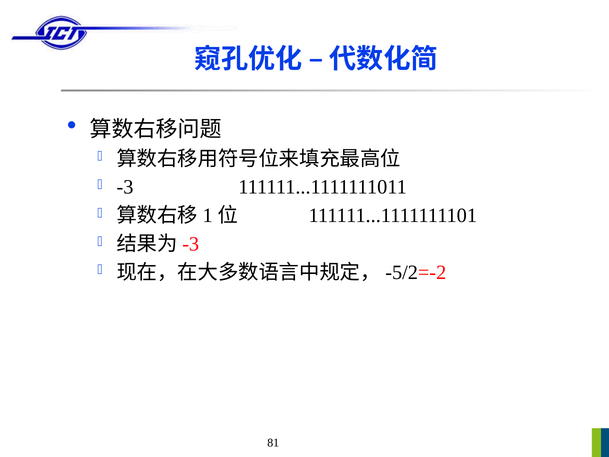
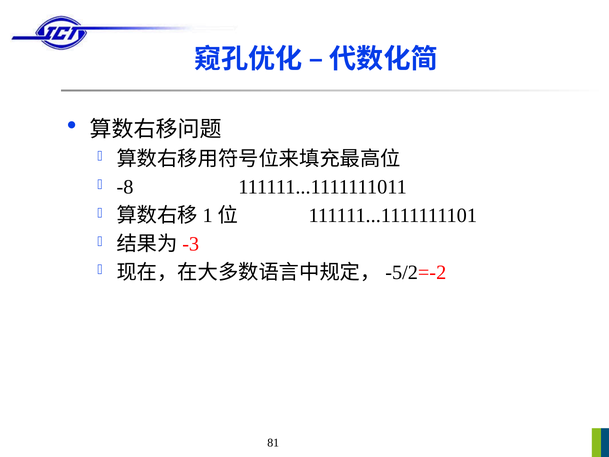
-3: -3 -> -8 (125, 187)
